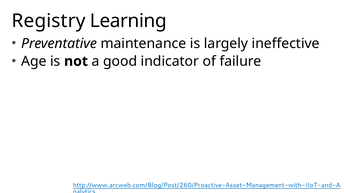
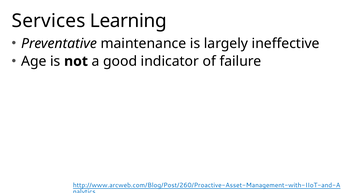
Registry: Registry -> Services (49, 21)
